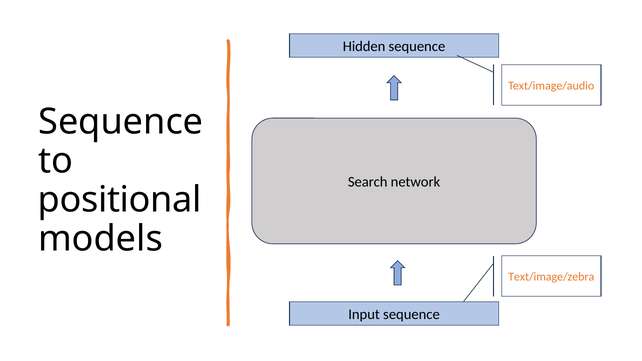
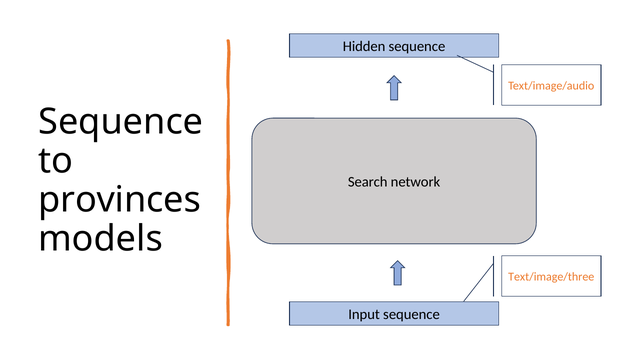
positional: positional -> provinces (120, 200)
Text/image/zebra: Text/image/zebra -> Text/image/three (551, 277)
